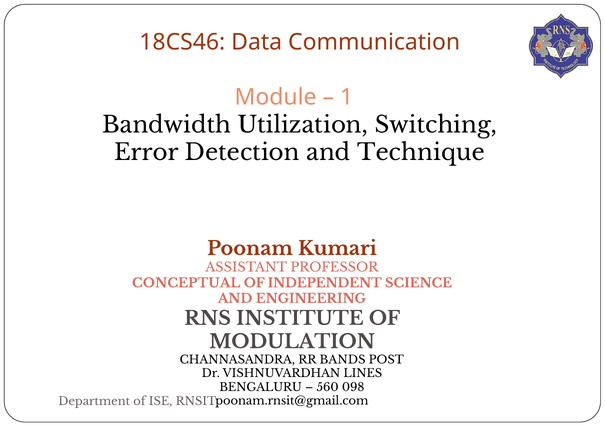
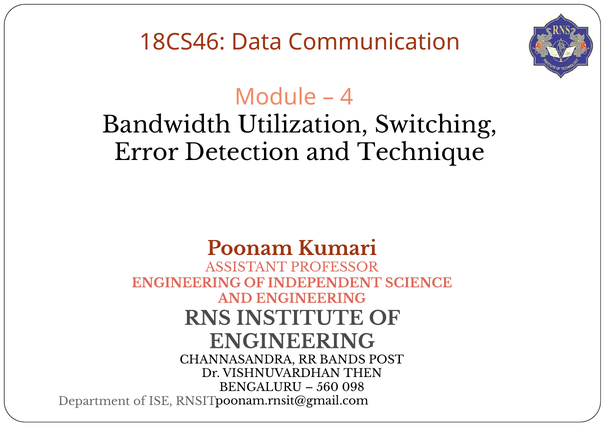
1: 1 -> 4 (347, 97)
CONCEPTUAL: CONCEPTUAL -> ENGINEERING (186, 283)
MODULATION: MODULATION -> ENGINEERING (292, 342)
LINES: LINES -> THEN (363, 373)
